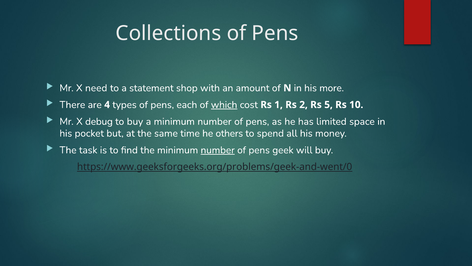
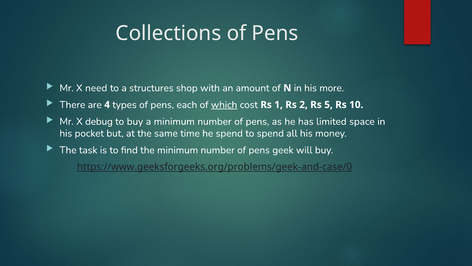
statement: statement -> structures (151, 88)
he others: others -> spend (229, 133)
number underline: present -> none (218, 150)
https://www.geeksforgeeks.org/problems/geek-and-went/0: https://www.geeksforgeeks.org/problems/geek-and-went/0 -> https://www.geeksforgeeks.org/problems/geek-and-case/0 (215, 167)
